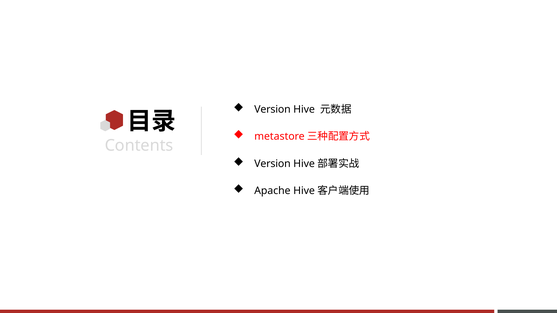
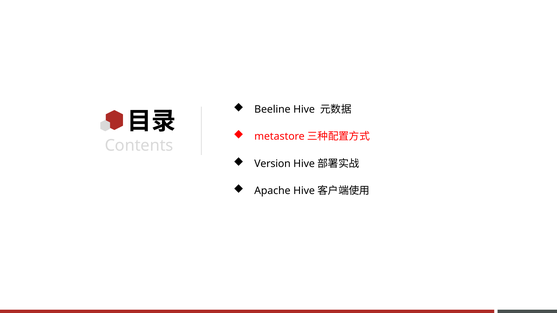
Version: Version -> Beeline (272, 109)
